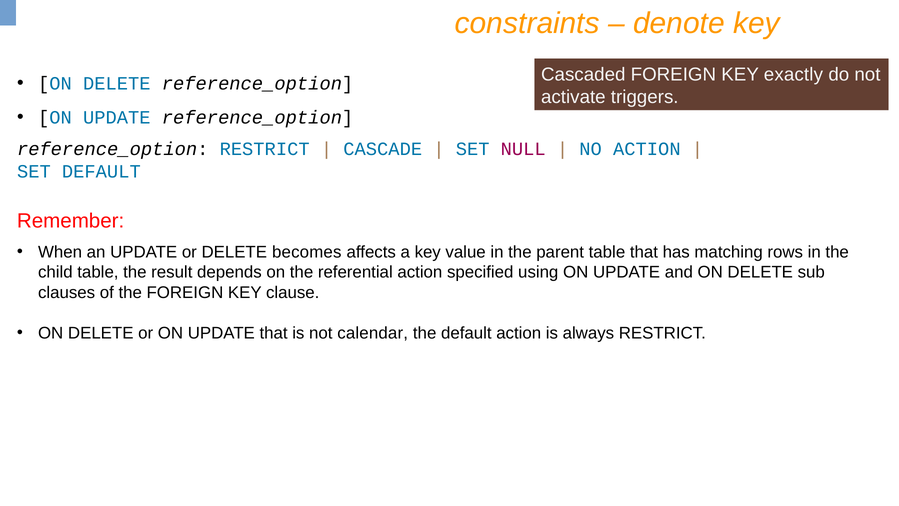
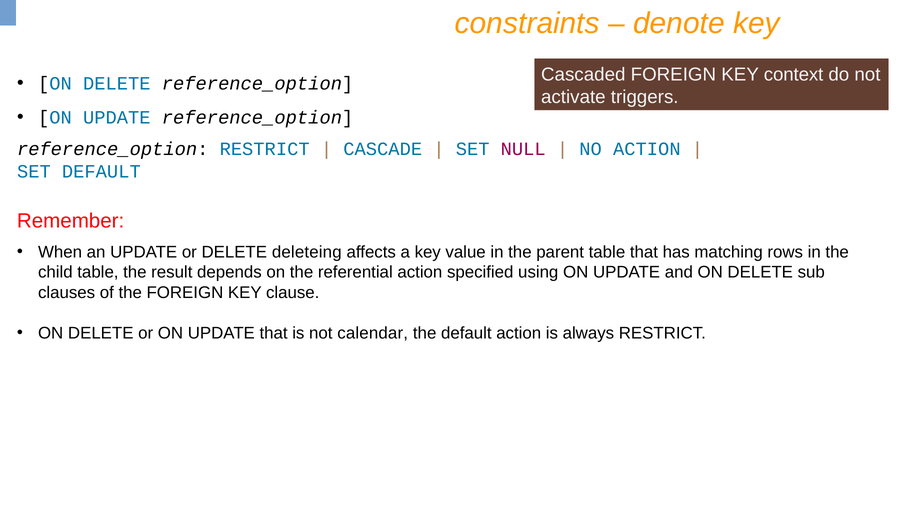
exactly: exactly -> context (794, 74)
becomes: becomes -> deleteing (307, 252)
